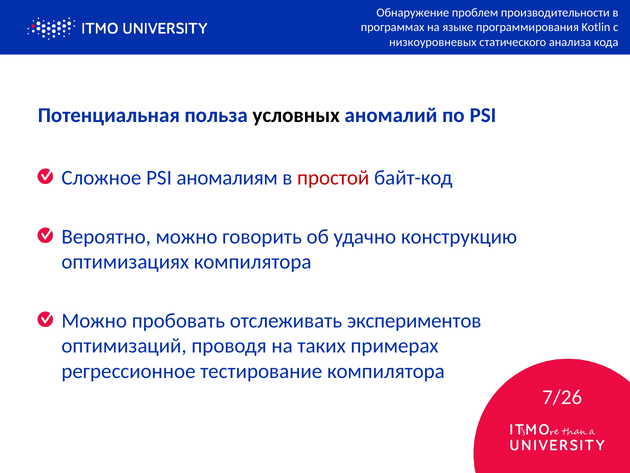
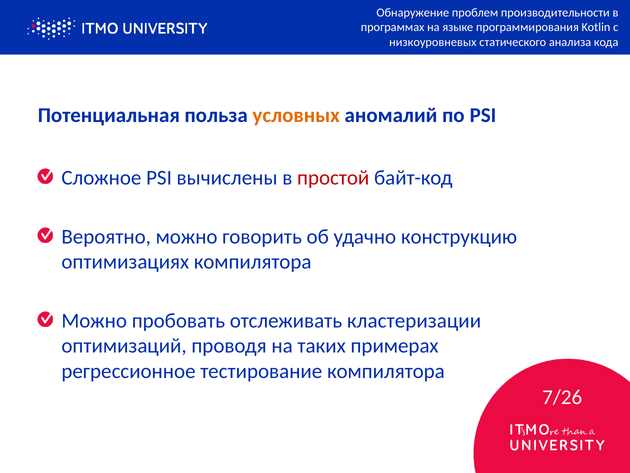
условных colour: black -> orange (296, 115)
аномалиям: аномалиям -> вычислены (227, 178)
экспериментов: экспериментов -> кластеризации (414, 320)
